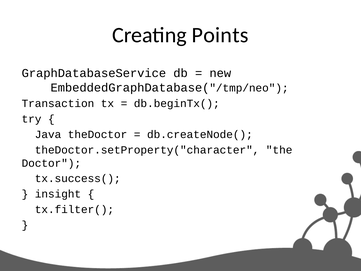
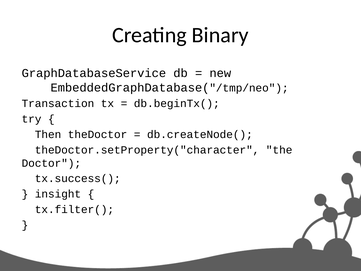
Points: Points -> Binary (220, 35)
Java: Java -> Then (48, 134)
